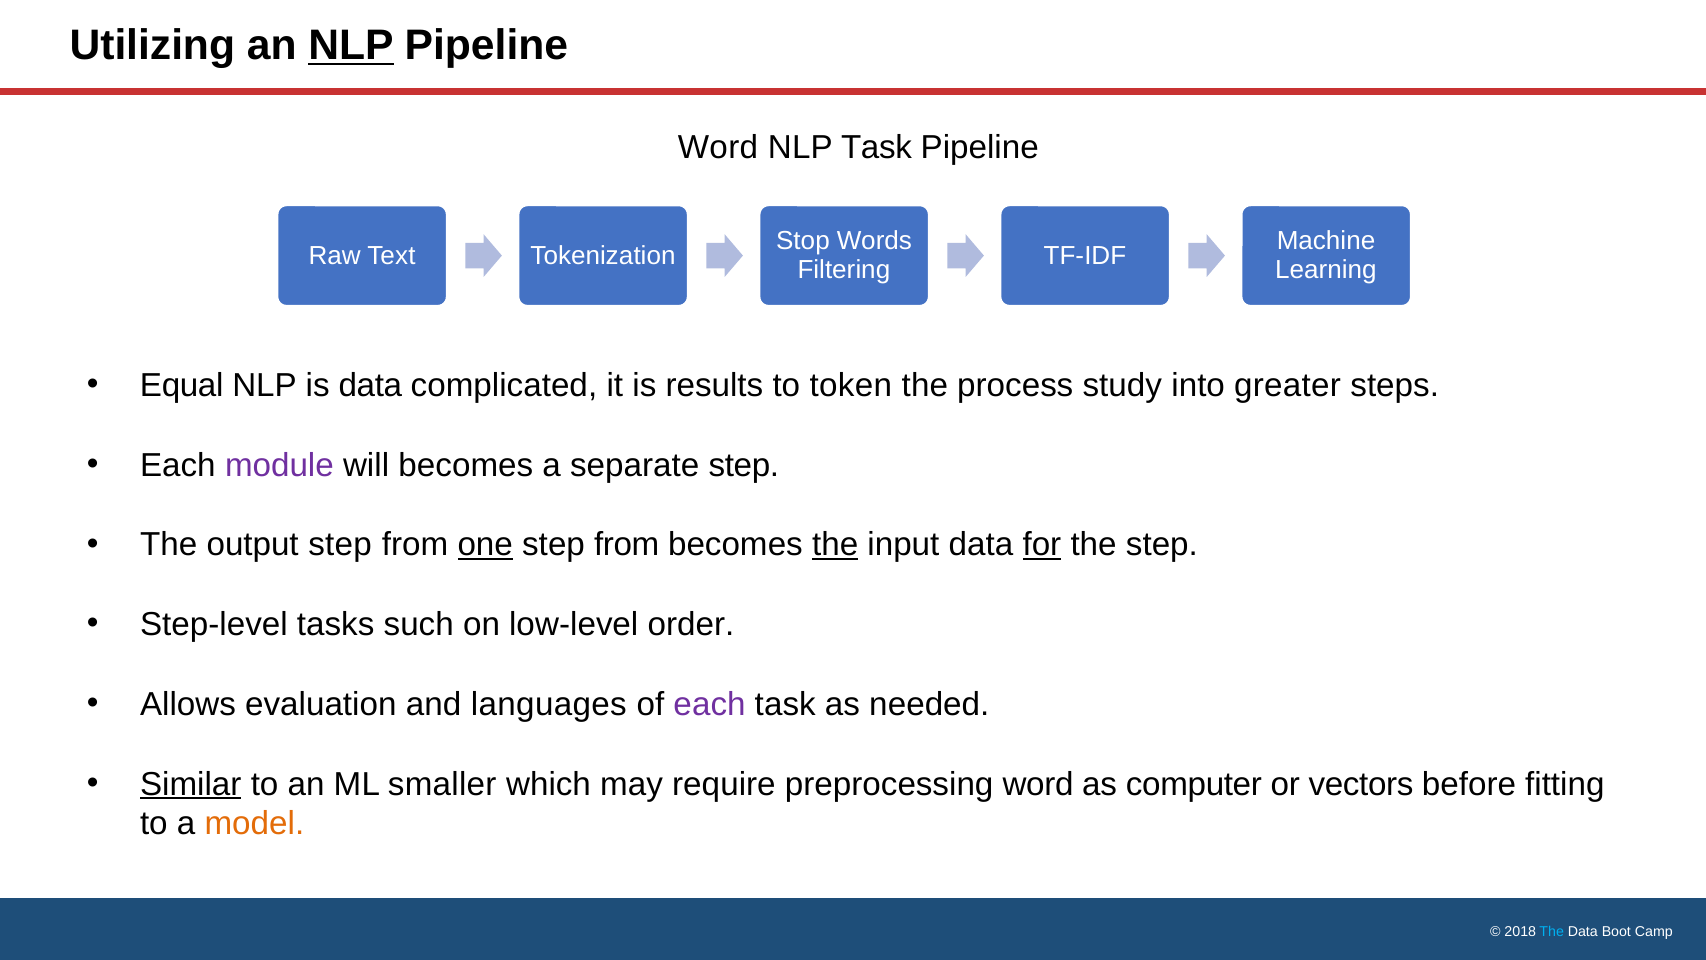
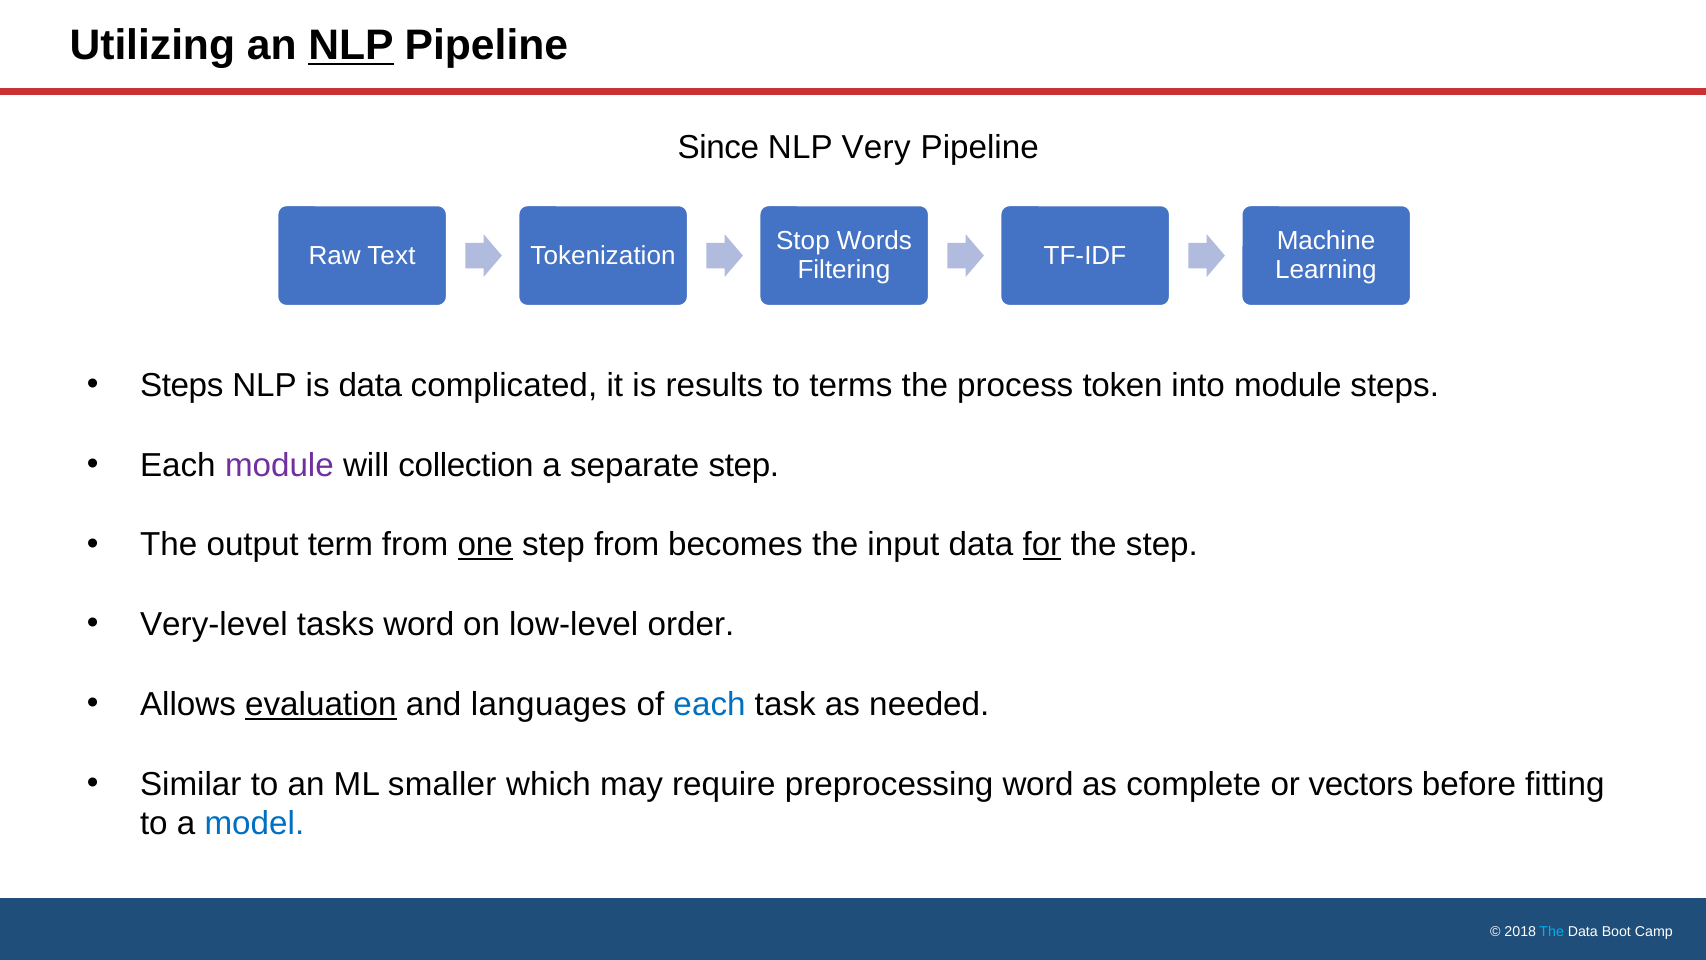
Word: Word -> Since (718, 147)
NLP Task: Task -> Very (876, 147)
Equal: Equal -> Steps (182, 386)
token: token -> terms (851, 386)
study: study -> token (1123, 386)
into greater: greater -> module (1288, 386)
will becomes: becomes -> collection (466, 465)
output step: step -> term (340, 545)
the underline: present -> none (835, 545)
Step-level: Step-level -> Very-level (214, 625)
tasks such: such -> word (419, 625)
evaluation underline: none -> present (321, 704)
each colour: purple -> blue (710, 704)
Similar underline: present -> none (191, 784)
computer: computer -> complete (1194, 784)
model colour: orange -> blue (254, 824)
